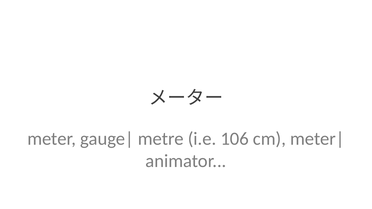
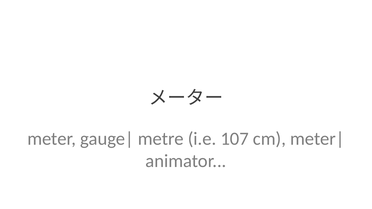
106: 106 -> 107 (235, 139)
